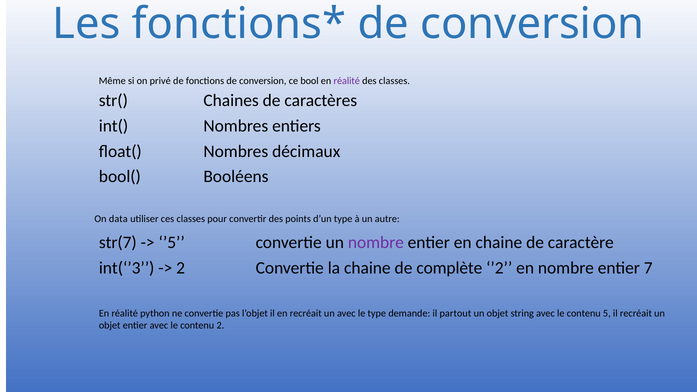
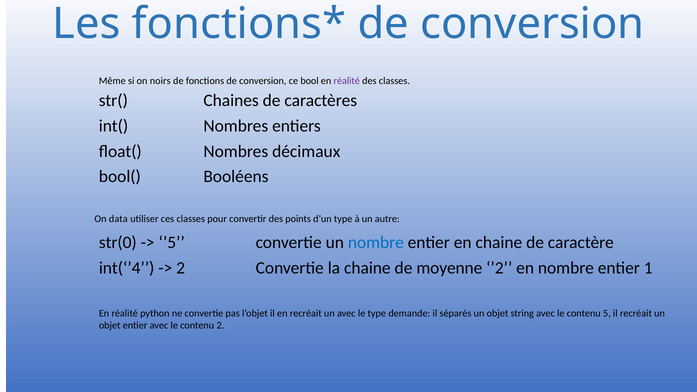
privé: privé -> noirs (160, 81)
str(7: str(7 -> str(0 (118, 243)
nombre colour: purple -> blue (376, 243)
int(‘’3: int(‘’3 -> int(‘’4 (127, 268)
complète: complète -> moyenne (449, 268)
7: 7 -> 1 (648, 268)
partout: partout -> séparés (455, 313)
